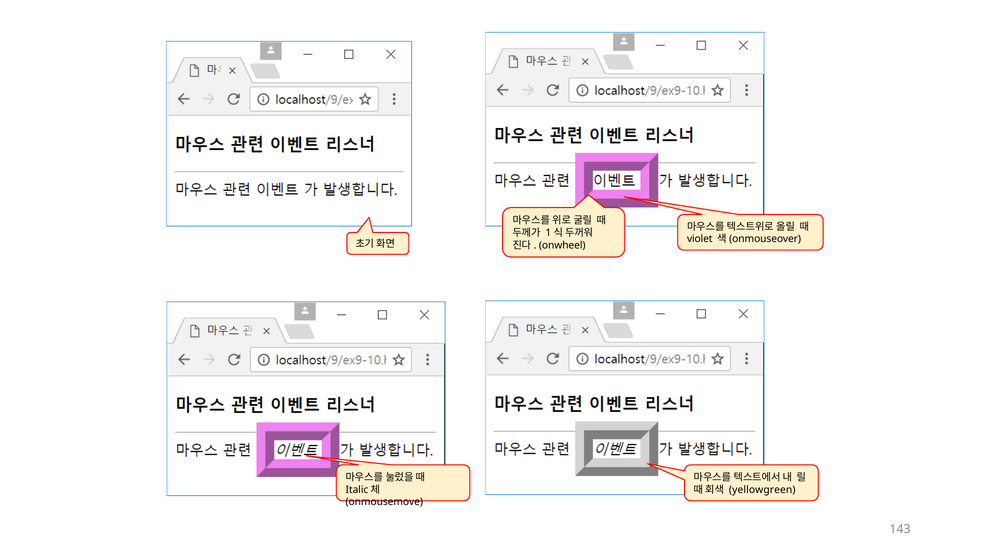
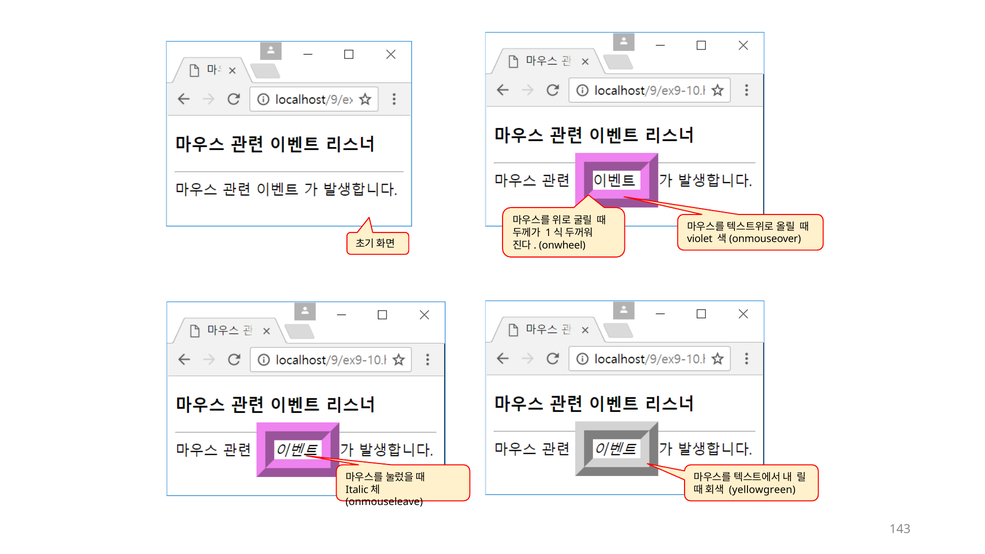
onmousemove: onmousemove -> onmouseleave (384, 502)
